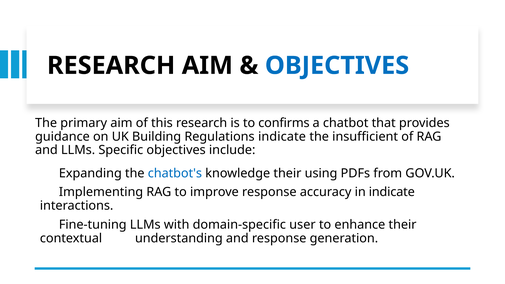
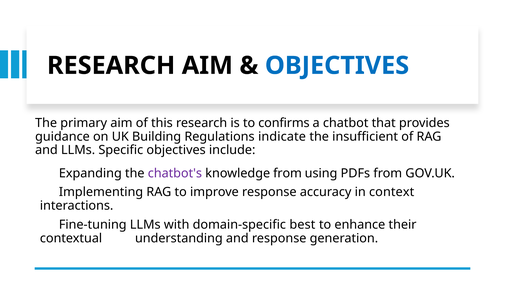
chatbot's colour: blue -> purple (175, 173)
knowledge their: their -> from (288, 173)
in indicate: indicate -> context (392, 192)
user: user -> best (302, 225)
